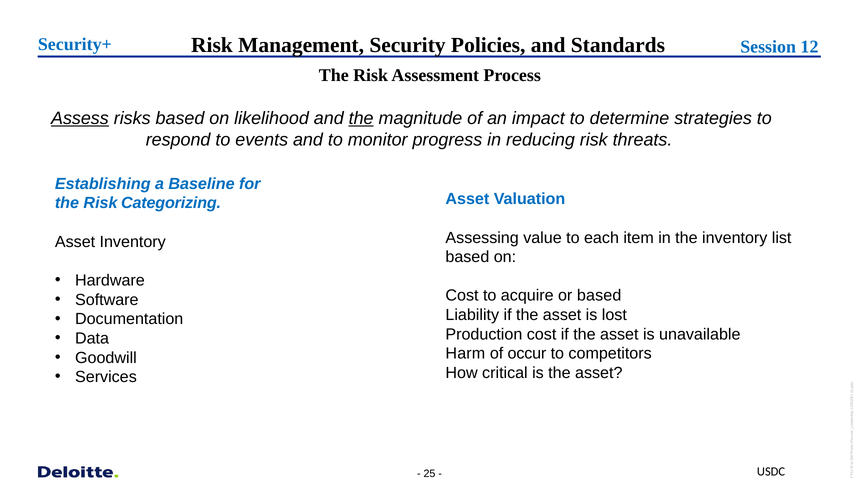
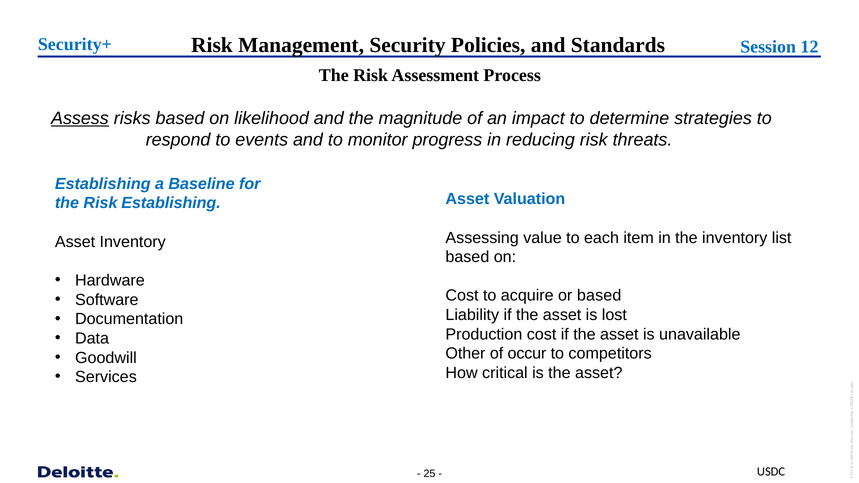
the underline: present -> none (361, 118)
Risk Categorizing: Categorizing -> Establishing (171, 203)
Harm: Harm -> Other (465, 354)
